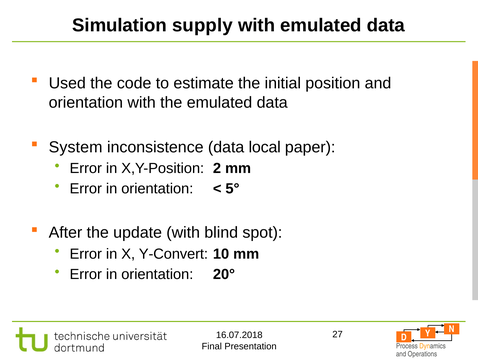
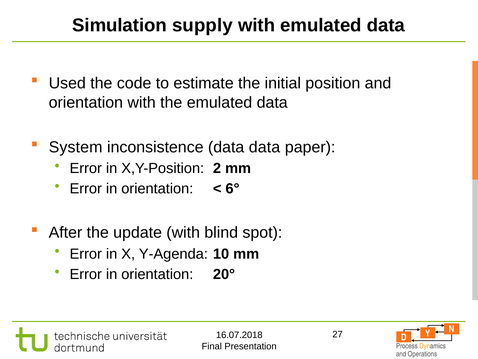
data local: local -> data (265, 147)
5°: 5° -> 6° (232, 188)
Y-Convert: Y-Convert -> Y-Agenda (173, 254)
